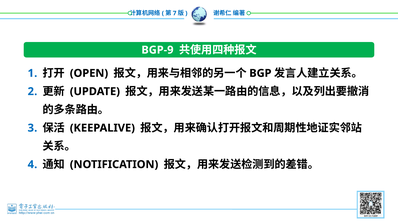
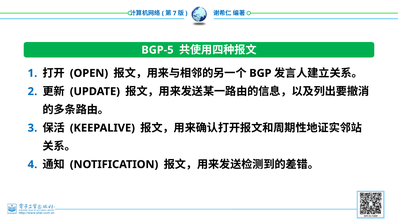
BGP-9: BGP-9 -> BGP-5 (157, 50)
